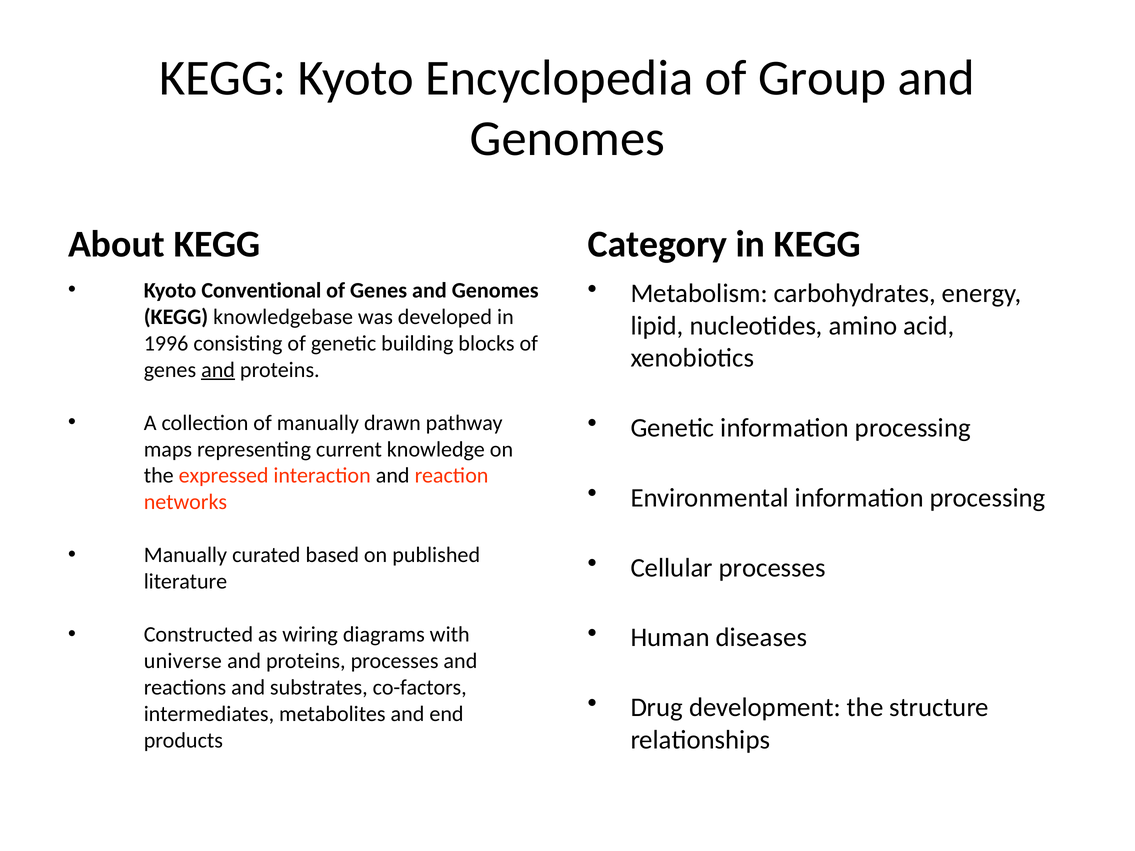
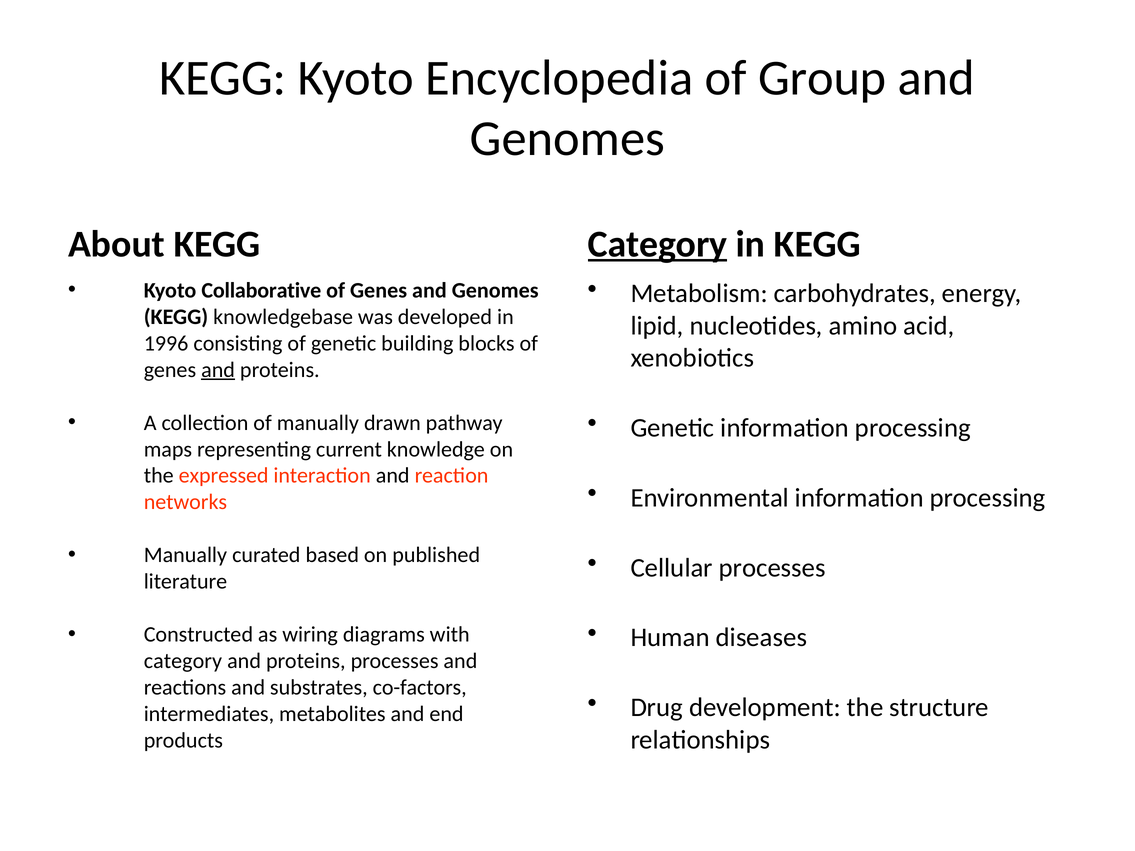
Category underline: none -> present (658, 244)
Conventional: Conventional -> Collaborative (261, 290)
universe: universe -> category (183, 661)
